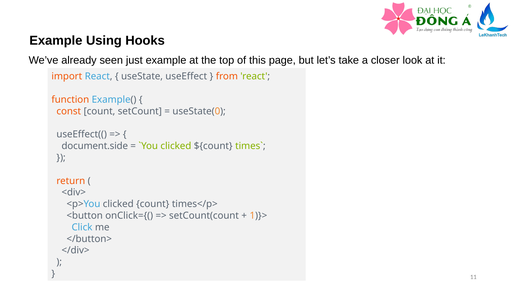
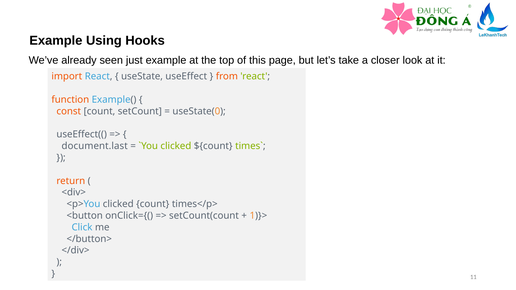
document.side: document.side -> document.last (95, 146)
